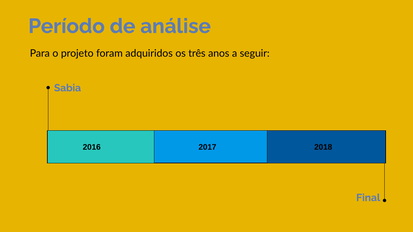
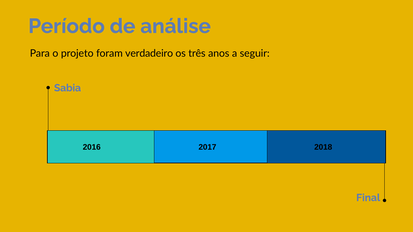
adquiridos: adquiridos -> verdadeiro (149, 53)
